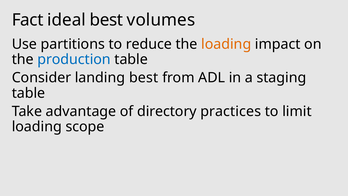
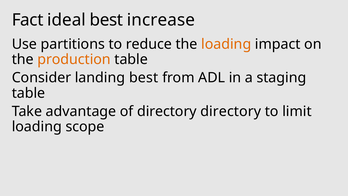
volumes: volumes -> increase (161, 20)
production colour: blue -> orange (74, 59)
directory practices: practices -> directory (231, 111)
